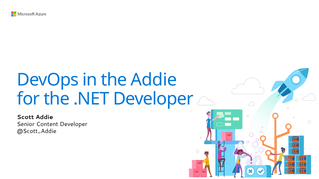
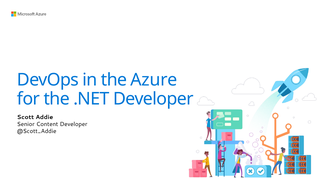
the Addie: Addie -> Azure (154, 80)
